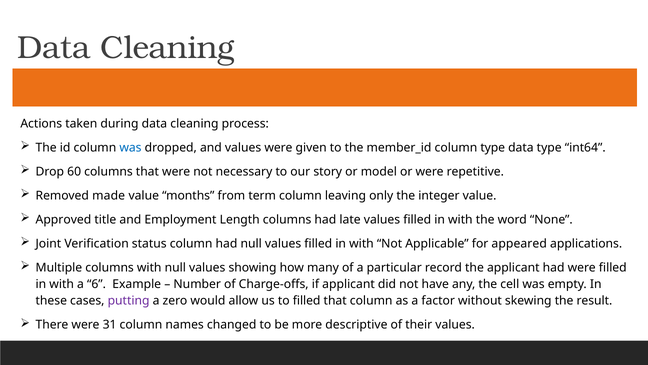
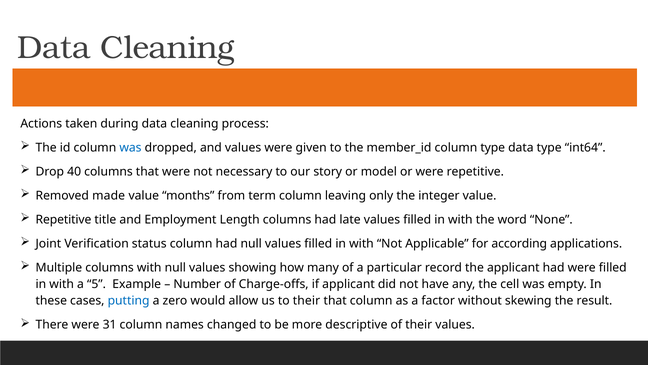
60: 60 -> 40 (74, 171)
Approved: Approved -> Repetitive (64, 219)
appeared: appeared -> according (519, 243)
6: 6 -> 5 (97, 284)
putting colour: purple -> blue (129, 300)
to filled: filled -> their (307, 300)
